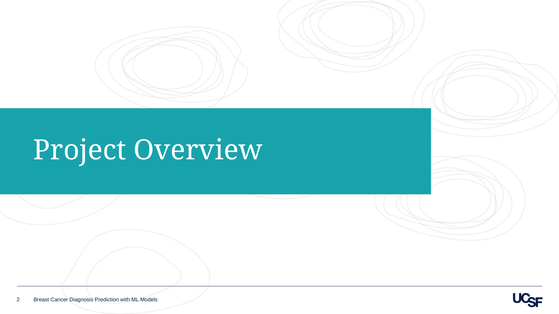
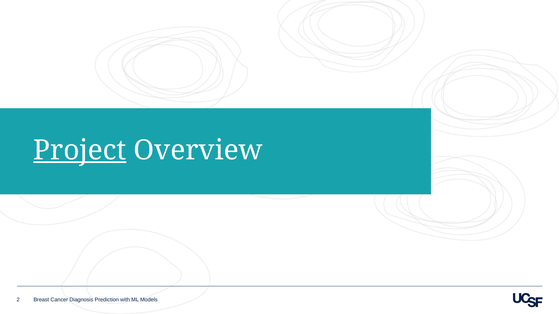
Project underline: none -> present (80, 151)
